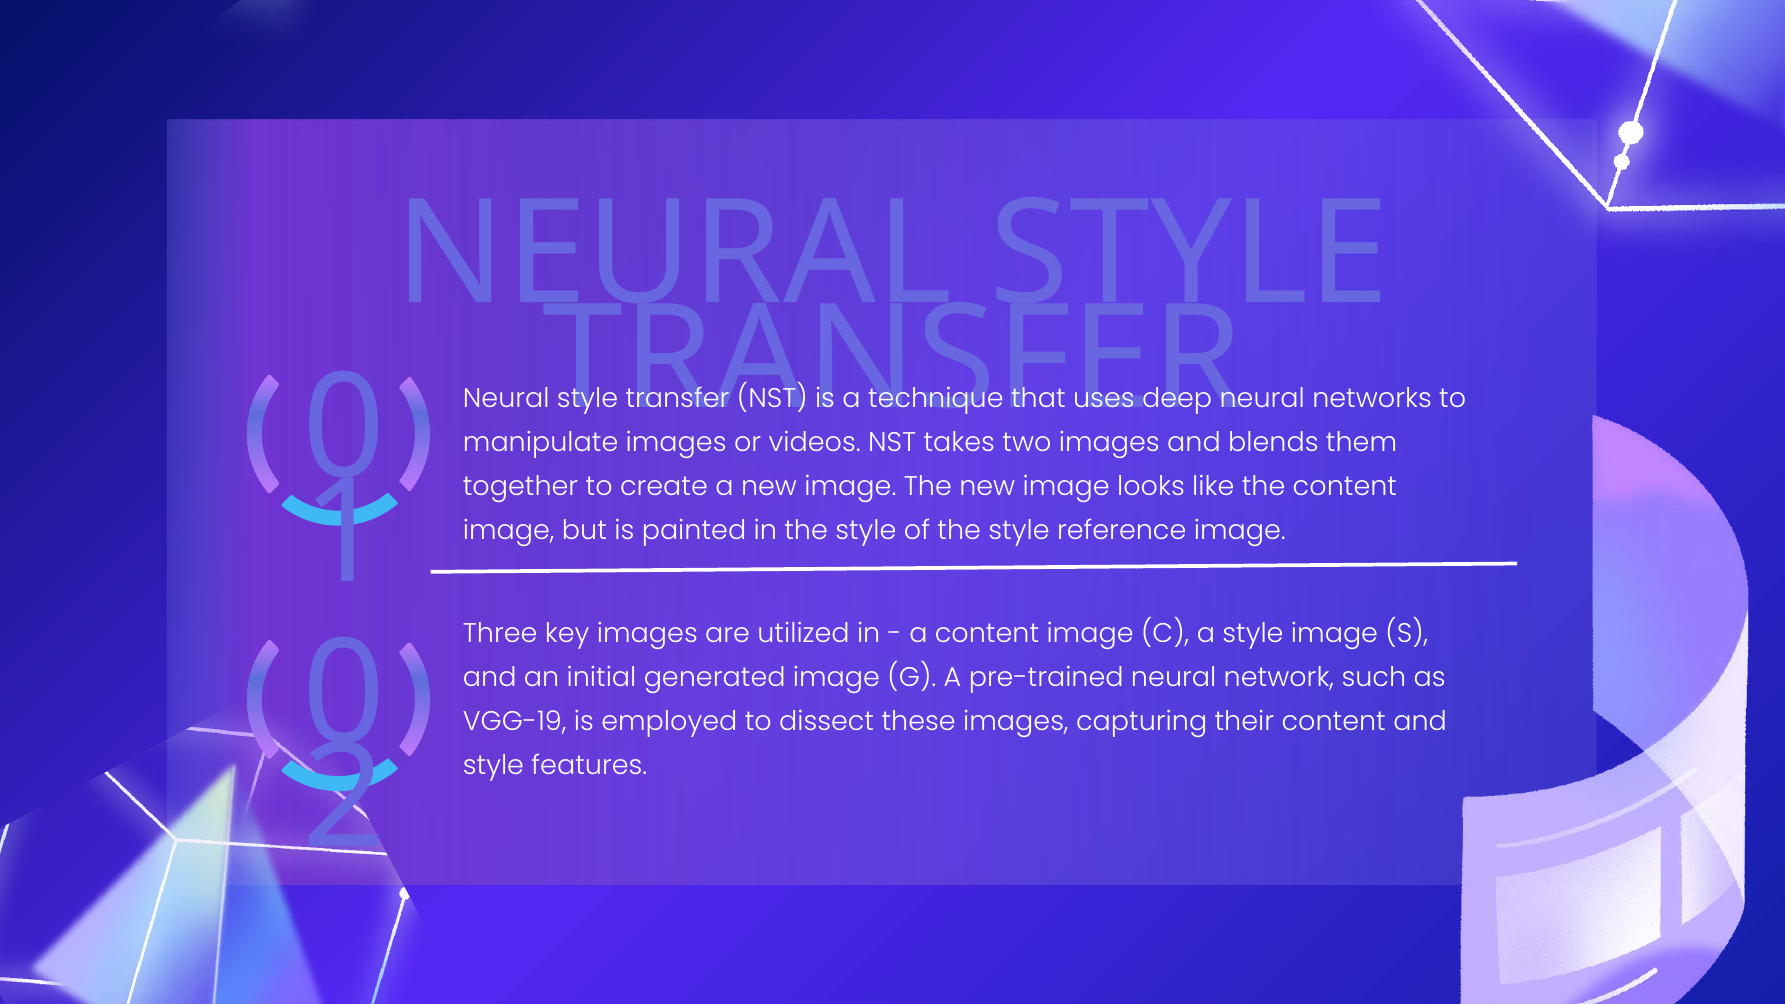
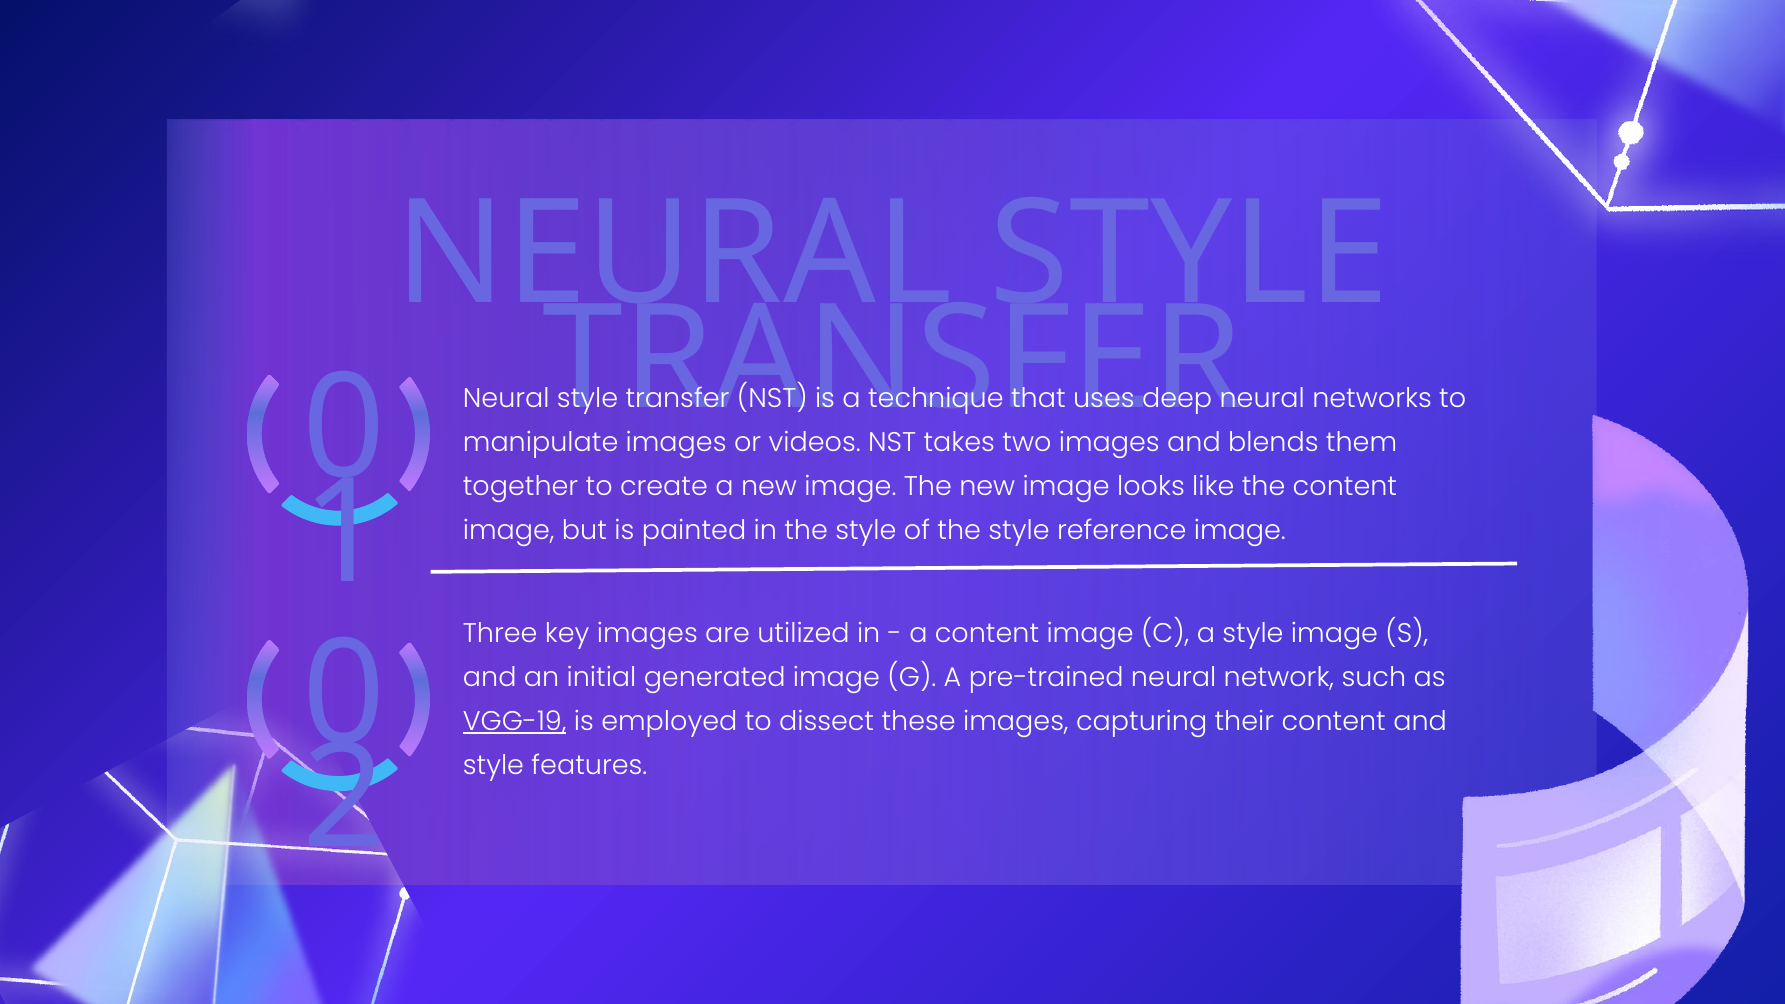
VGG-19 underline: none -> present (515, 722)
